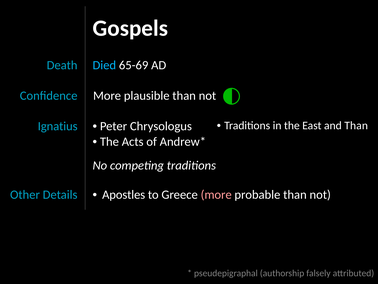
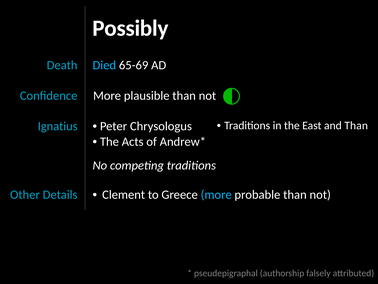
Gospels: Gospels -> Possibly (130, 28)
Apostles: Apostles -> Clement (124, 194)
more colour: pink -> light blue (216, 194)
